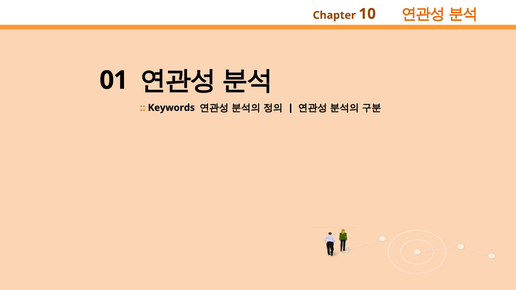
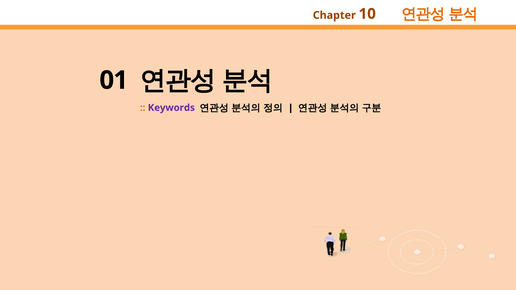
Keywords colour: black -> purple (171, 108)
